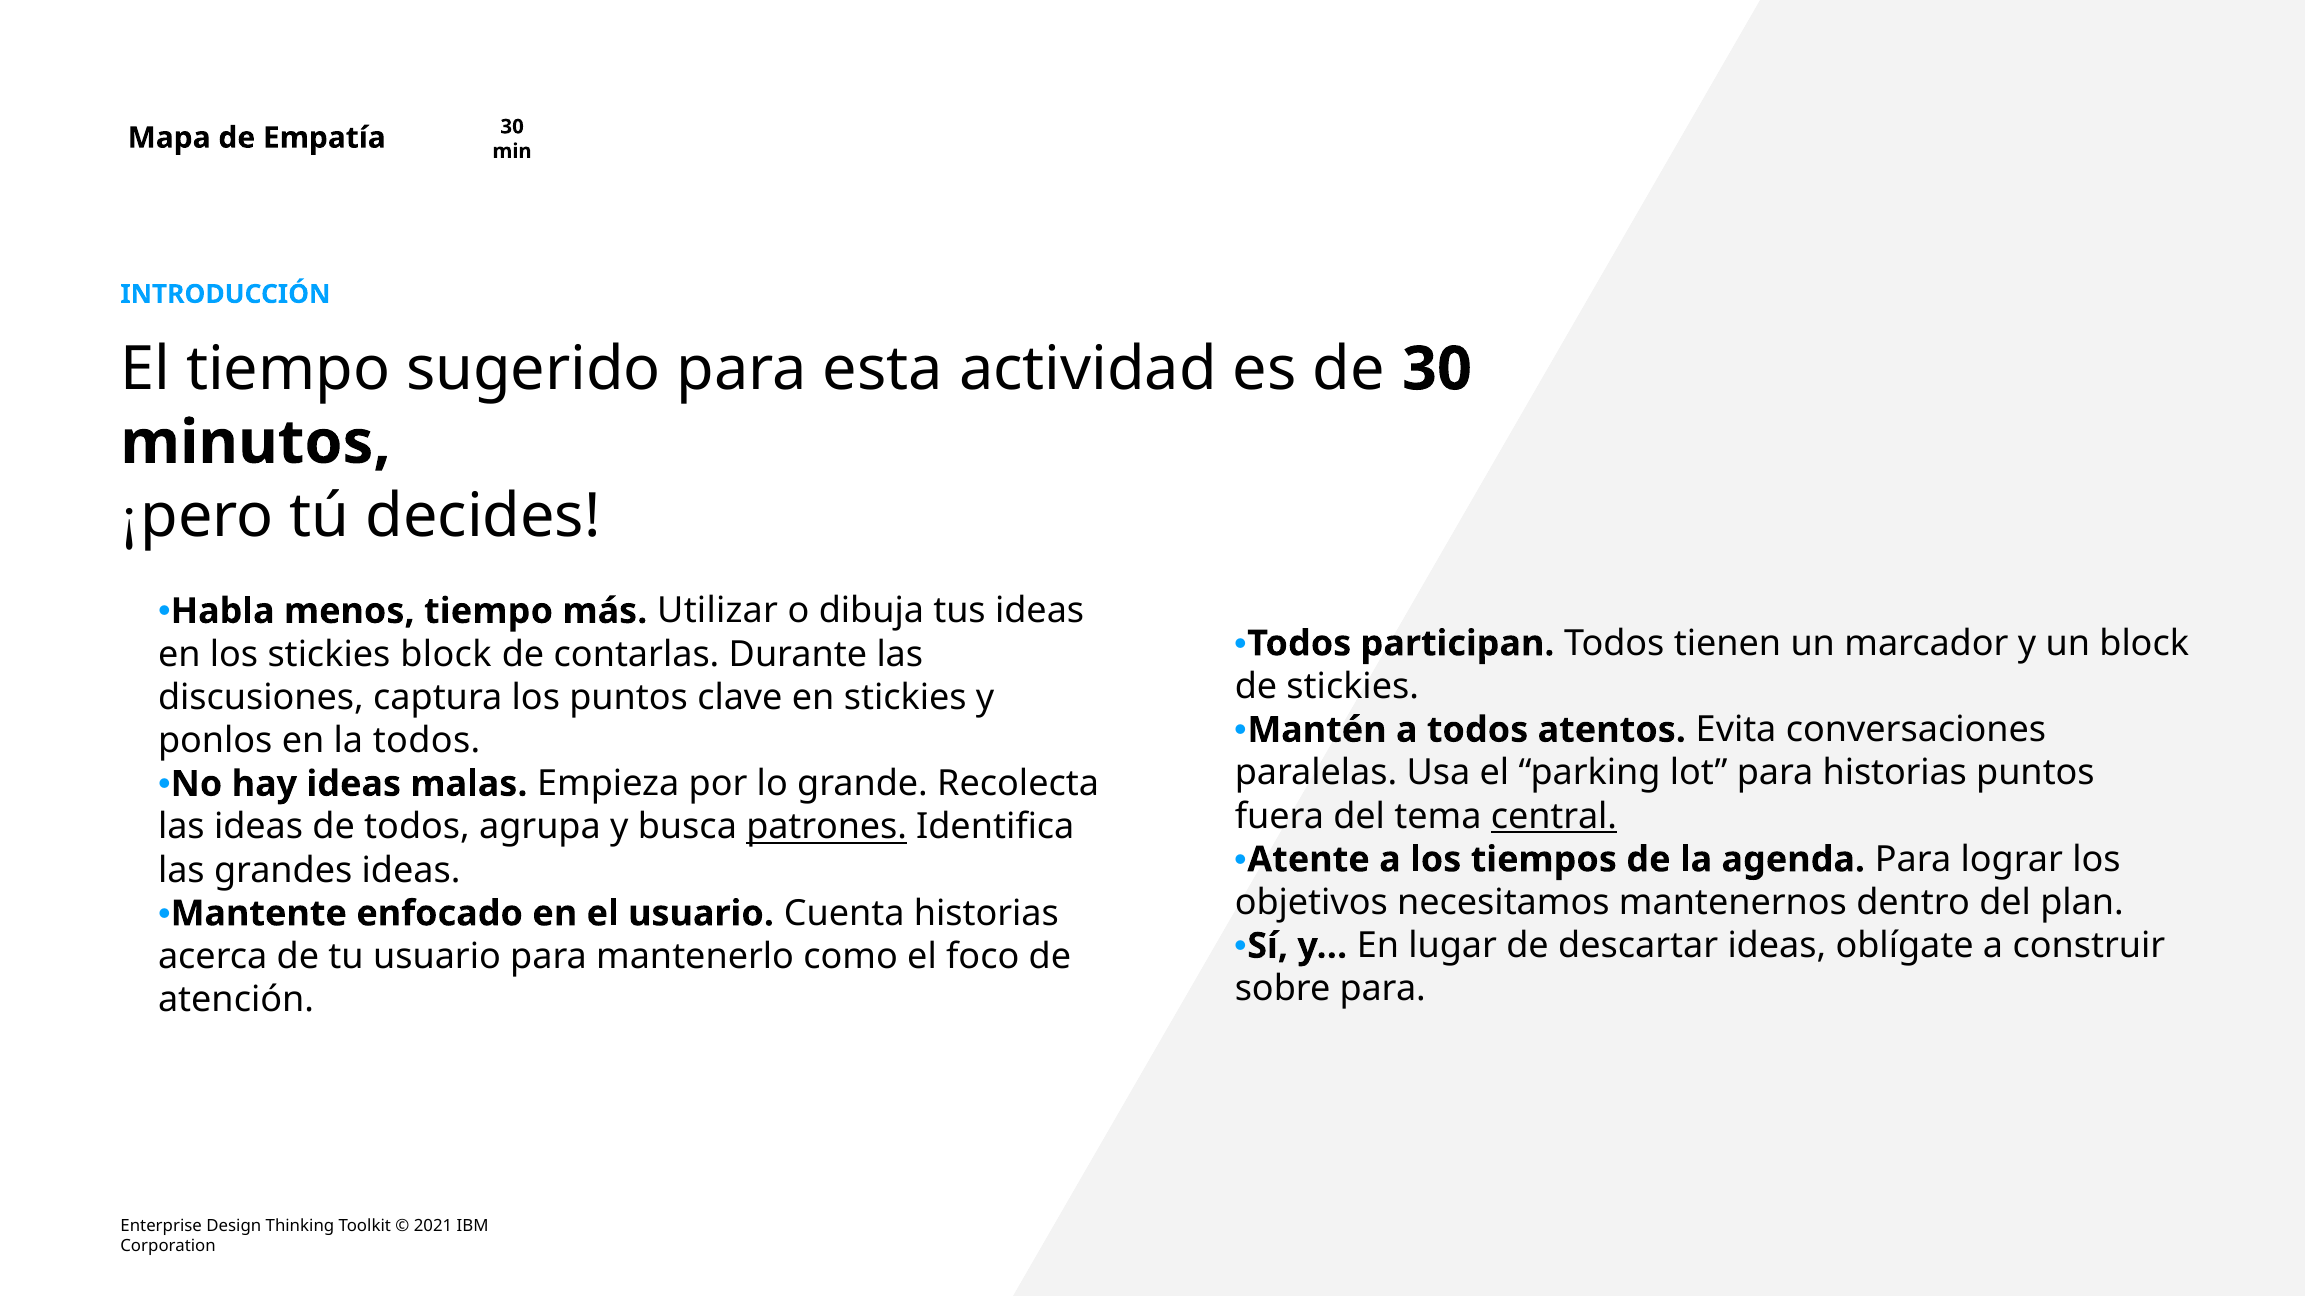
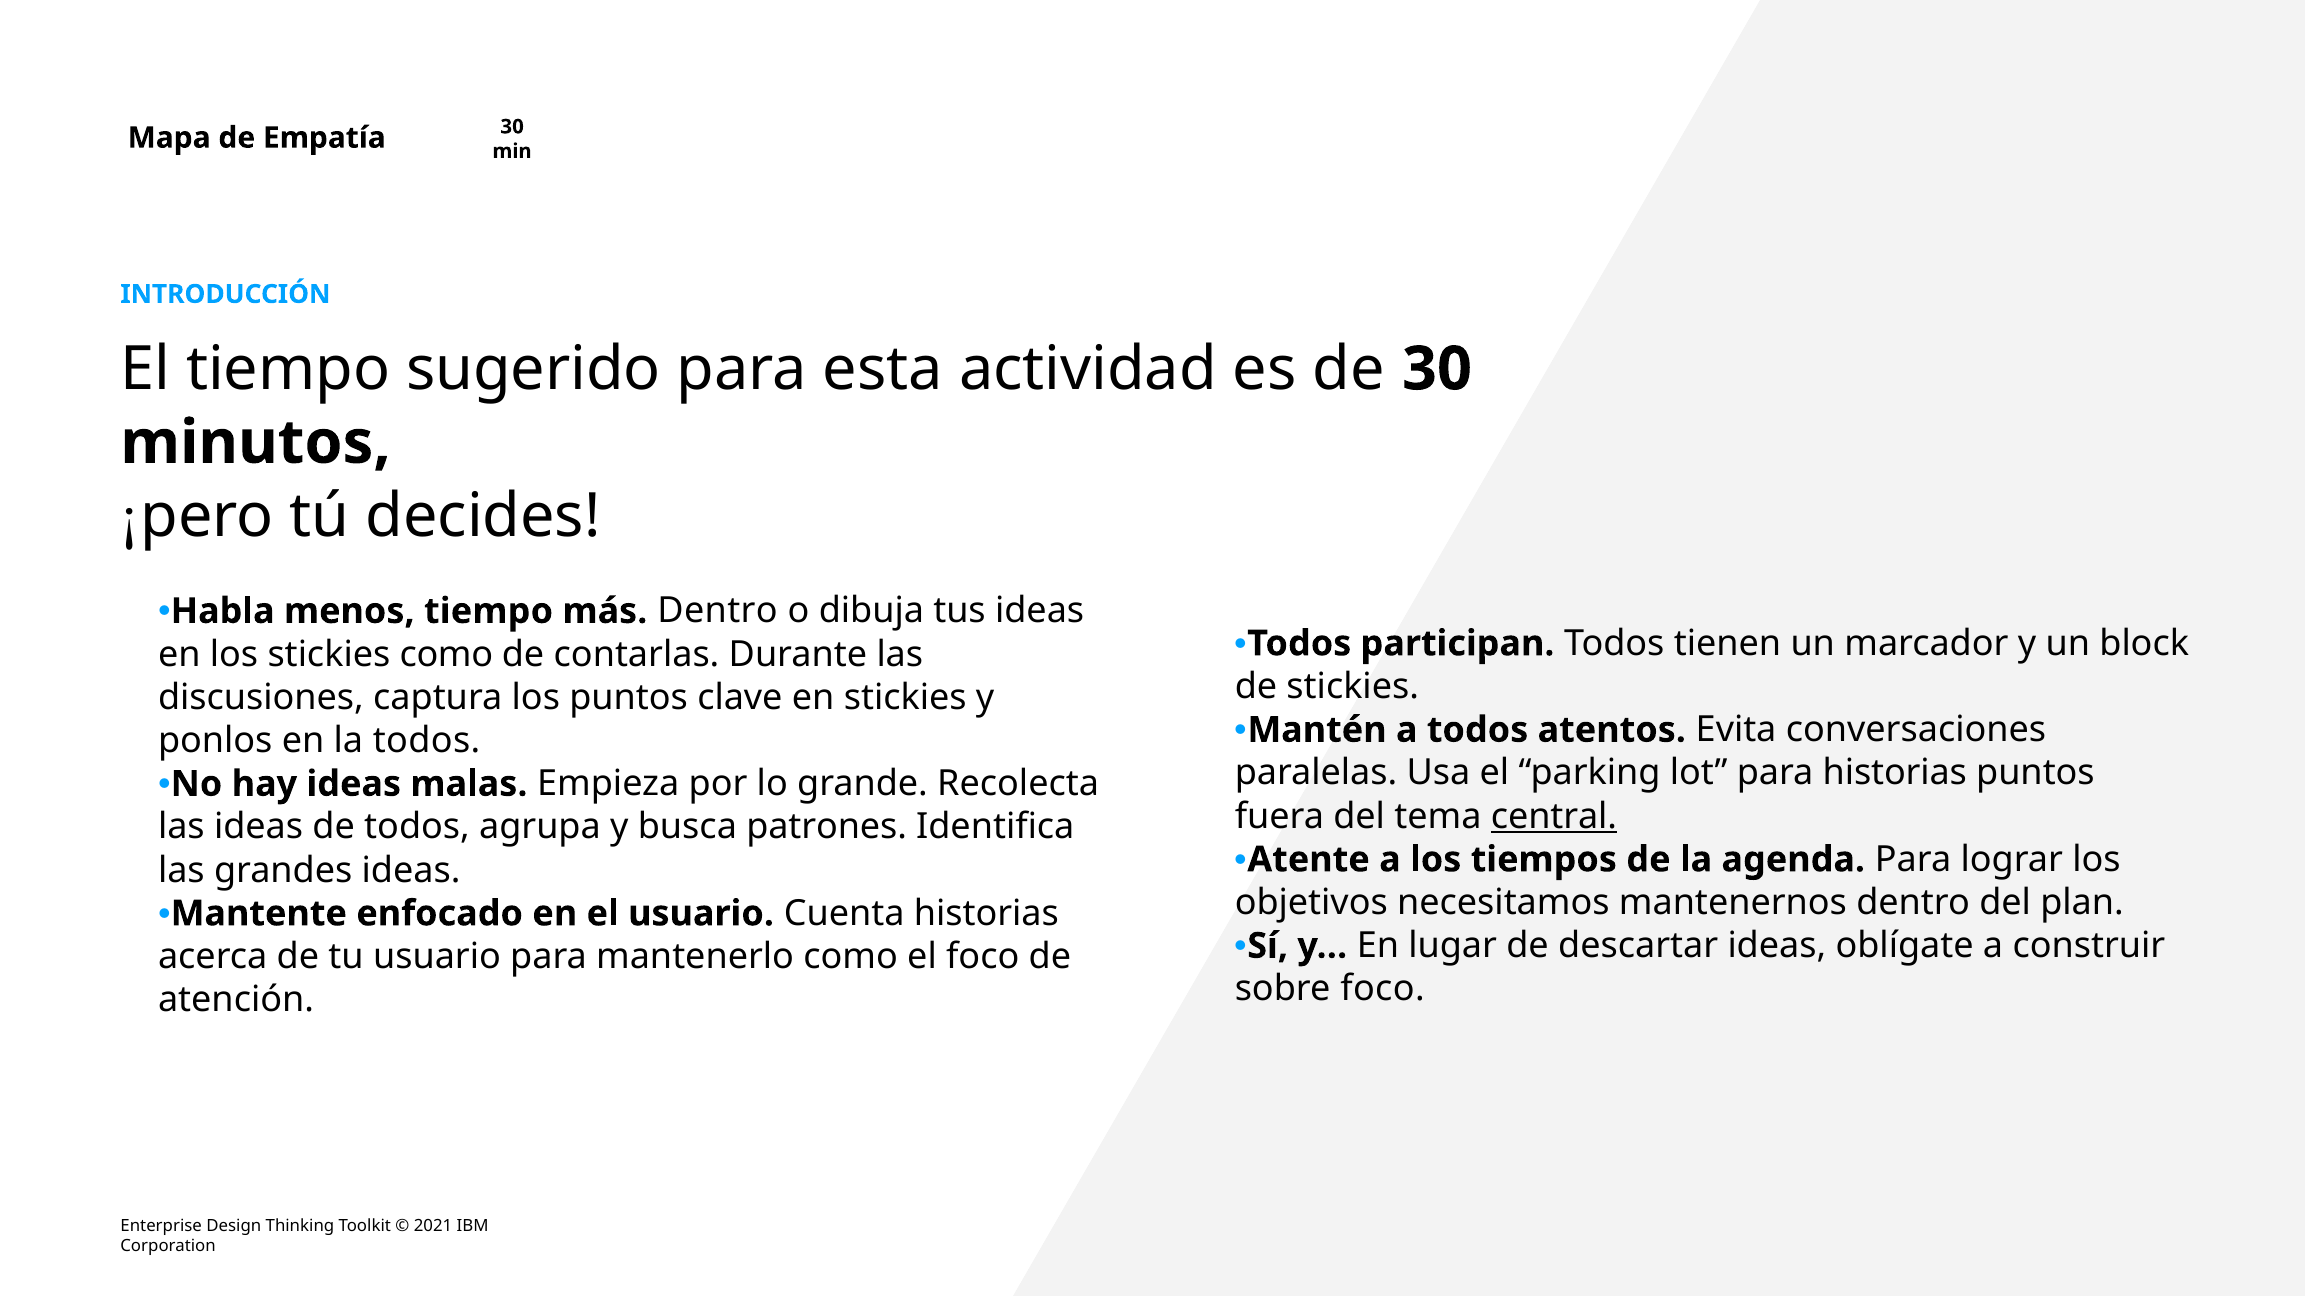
más Utilizar: Utilizar -> Dentro (718, 611)
stickies block: block -> como (446, 655)
patrones underline: present -> none (827, 827)
sobre para: para -> foco (1382, 990)
